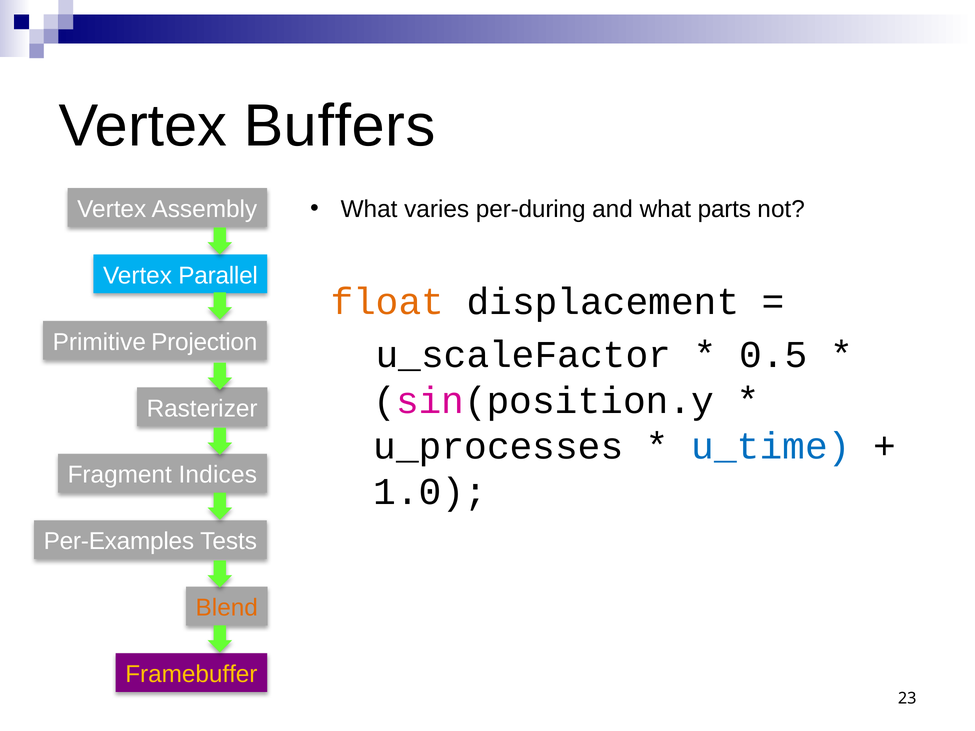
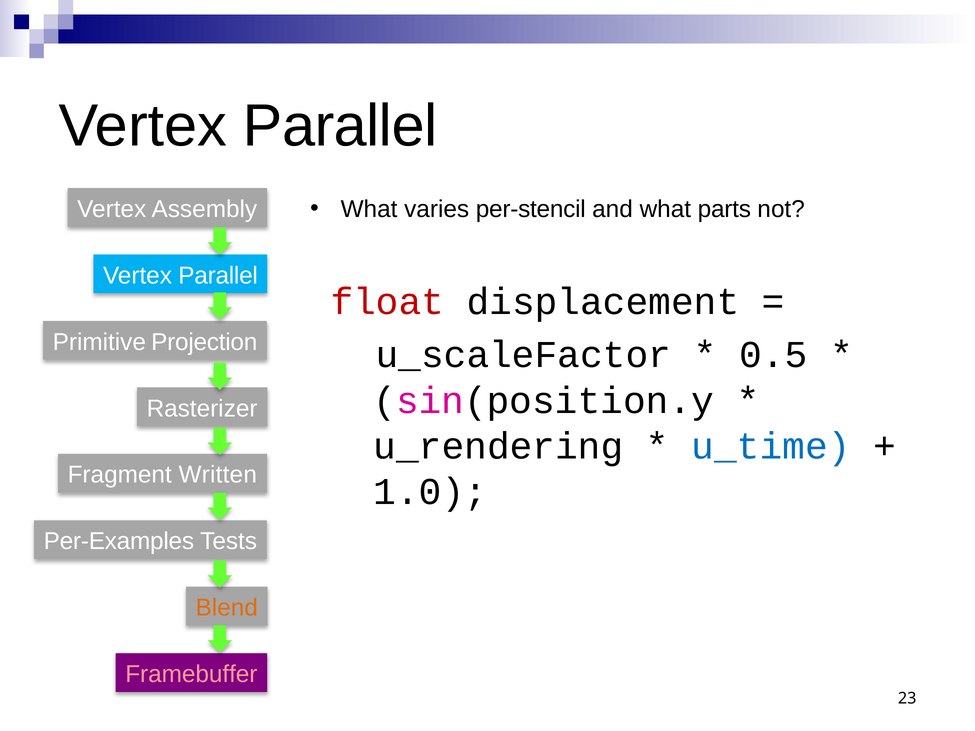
Buffers: Buffers -> Parallel (340, 126)
per-during: per-during -> per-stencil (531, 209)
float colour: orange -> red (387, 302)
u_processes: u_processes -> u_rendering (498, 446)
Indices: Indices -> Written (218, 475)
Framebuffer colour: yellow -> pink (191, 675)
